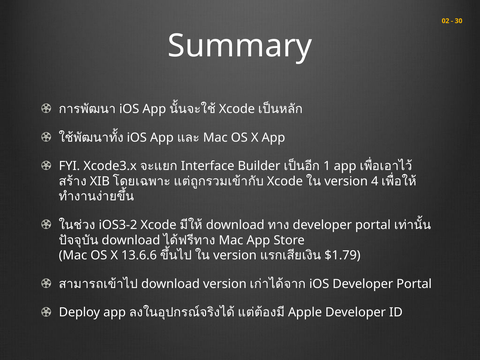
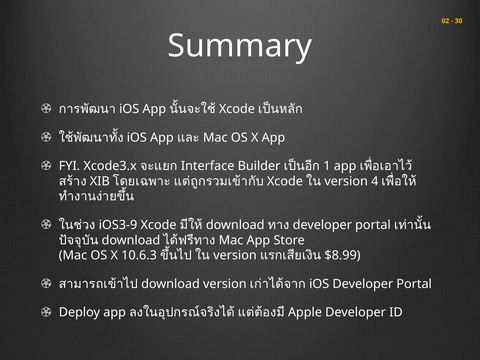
iOS3-2: iOS3-2 -> iOS3-9 (118, 225)
13.6.6: 13.6.6 -> 10.6.3 (139, 255)
$1.79: $1.79 -> $8.99 (343, 255)
